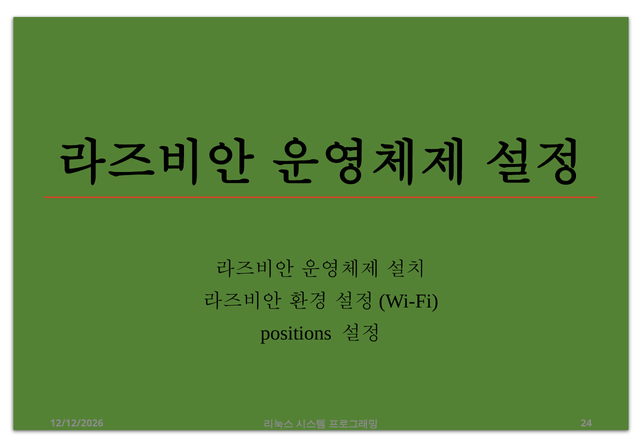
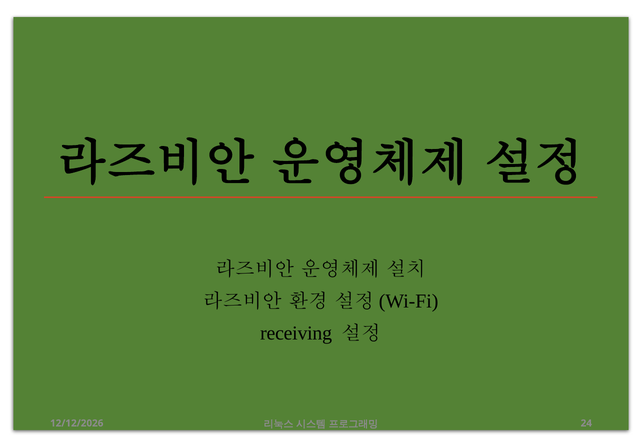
positions: positions -> receiving (296, 333)
